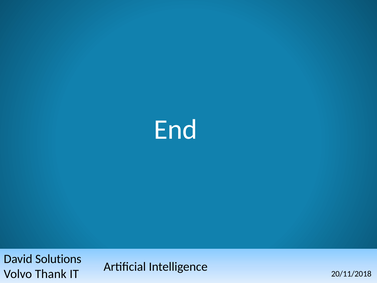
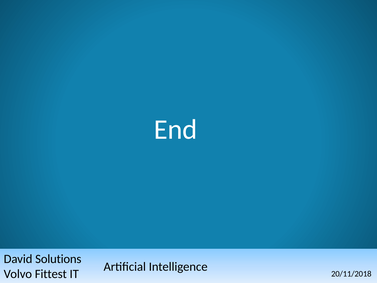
Thank: Thank -> Fittest (51, 274)
